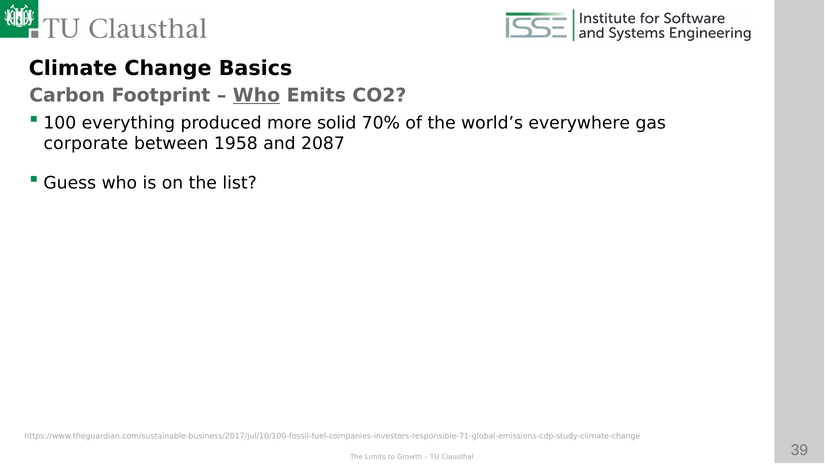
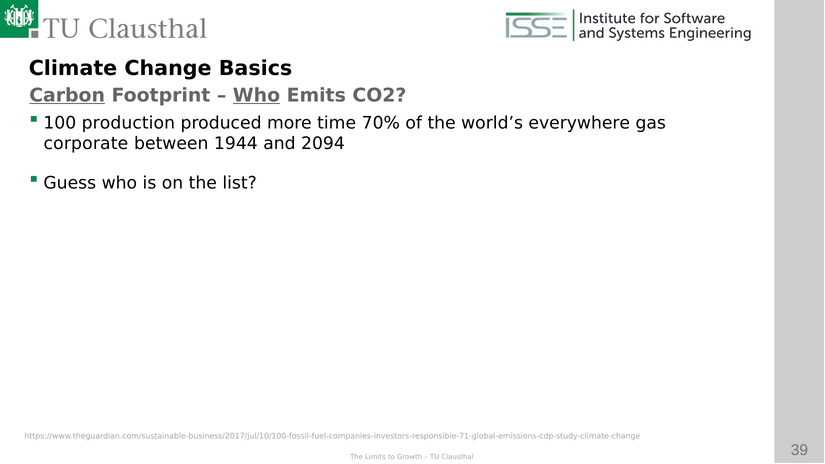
Carbon underline: none -> present (67, 95)
everything: everything -> production (128, 123)
solid: solid -> time (337, 123)
1958: 1958 -> 1944 (236, 144)
2087: 2087 -> 2094 (323, 144)
